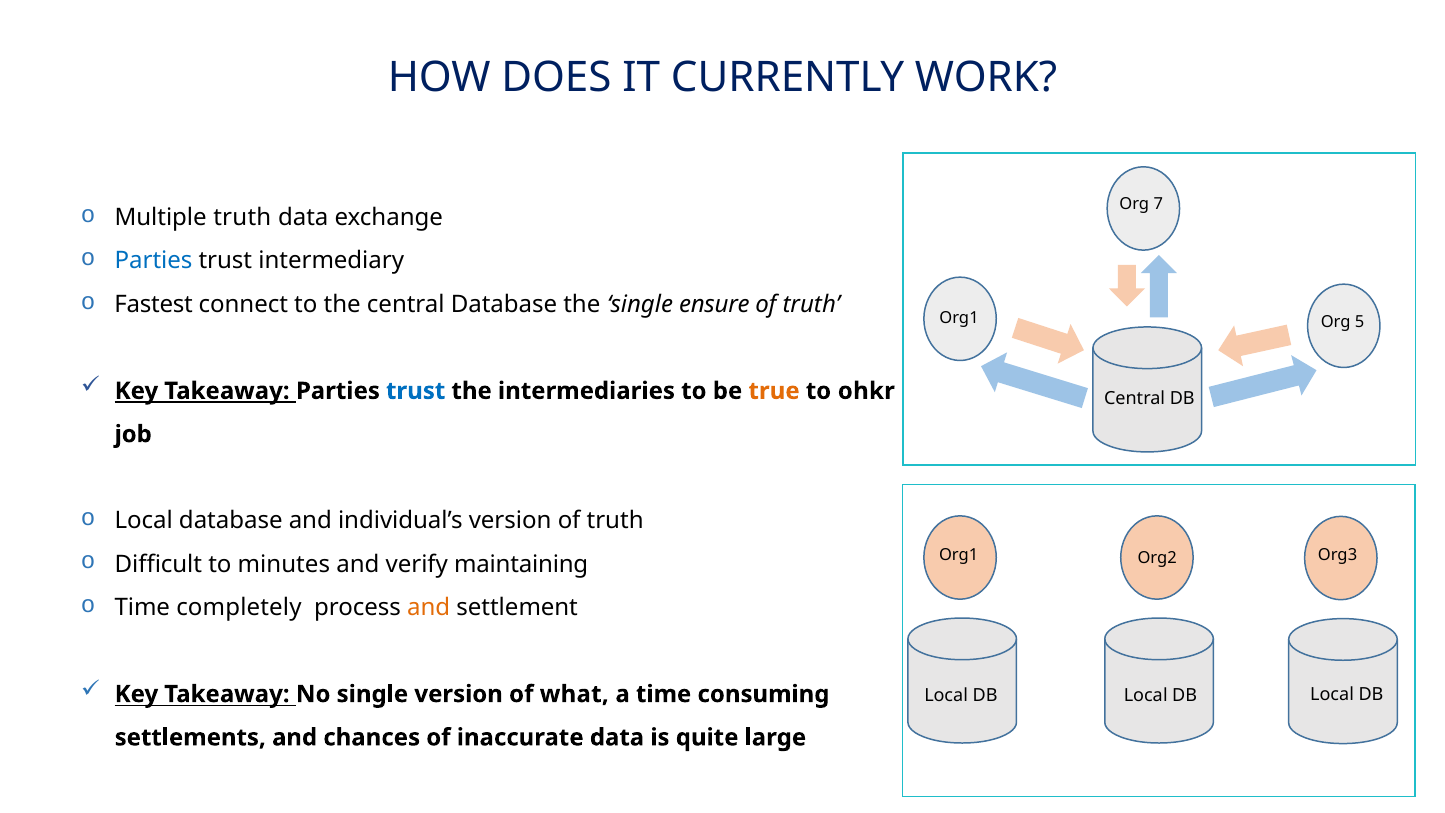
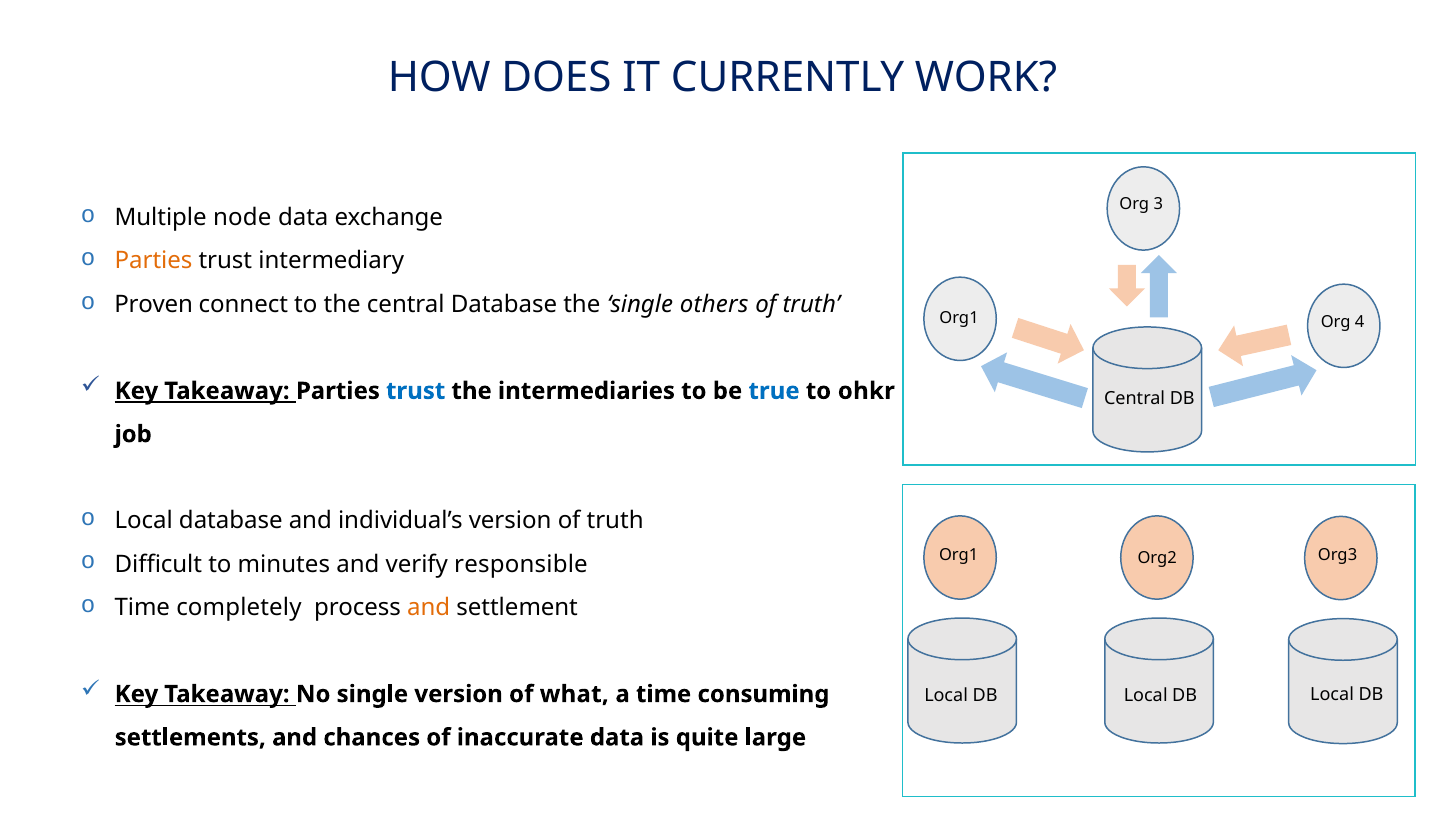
7: 7 -> 3 (1158, 204)
Multiple truth: truth -> node (242, 218)
Parties colour: blue -> orange (154, 261)
Fastest: Fastest -> Proven (154, 304)
ensure: ensure -> others (714, 304)
5: 5 -> 4 (1360, 322)
true colour: orange -> blue (774, 391)
maintaining: maintaining -> responsible (521, 564)
